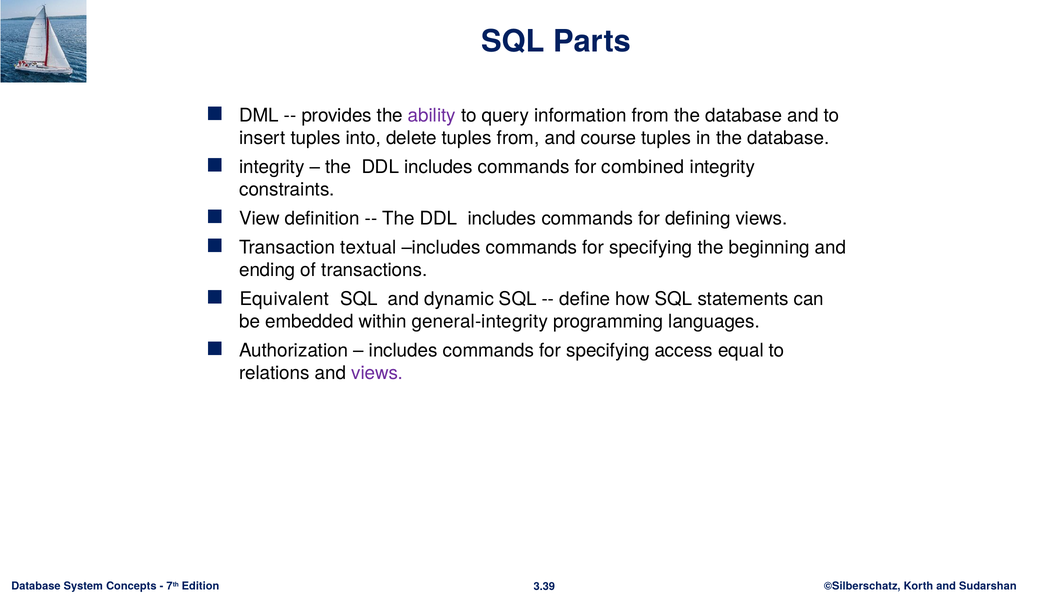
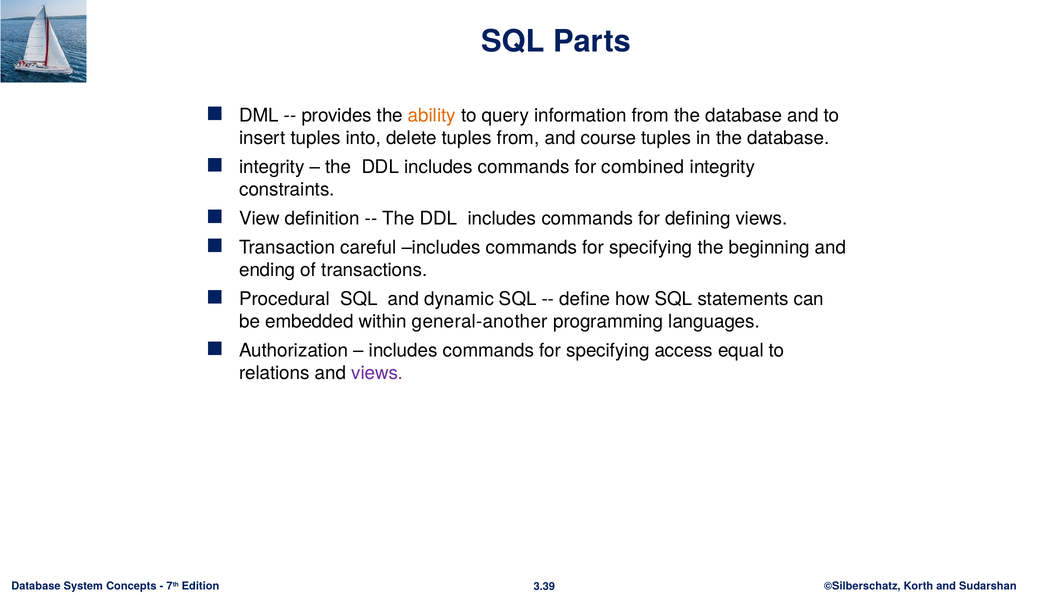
ability colour: purple -> orange (432, 116)
textual: textual -> careful (368, 248)
Equivalent: Equivalent -> Procedural (285, 299)
general-integrity: general-integrity -> general-another (480, 322)
